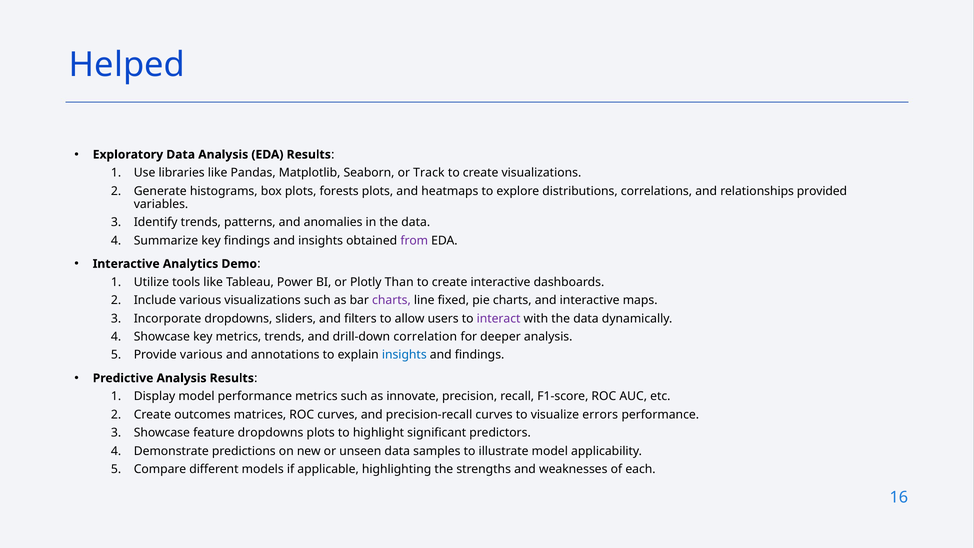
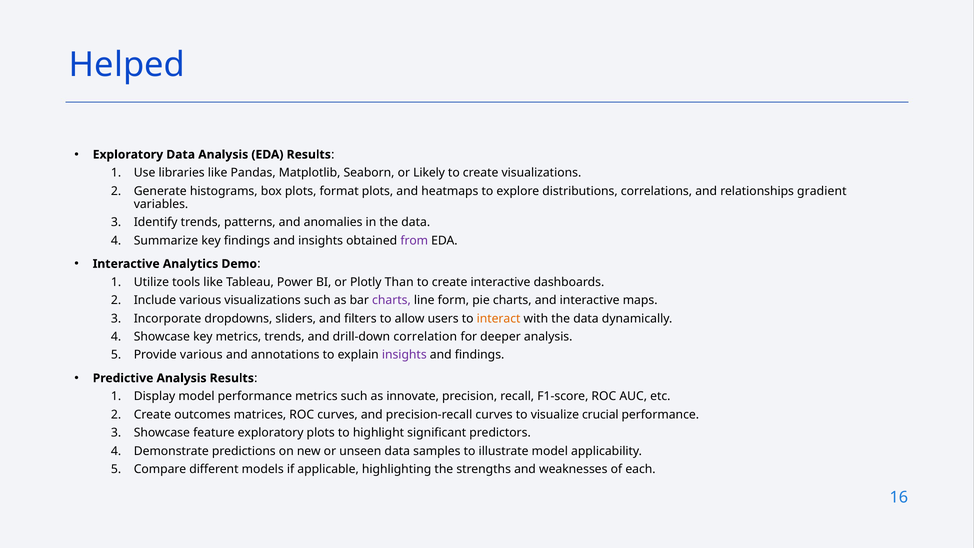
Track: Track -> Likely (429, 173)
forests: forests -> format (339, 191)
provided: provided -> gradient (822, 191)
fixed: fixed -> form (453, 300)
interact colour: purple -> orange (499, 318)
insights colour: blue -> purple (404, 355)
errors: errors -> crucial (600, 415)
feature dropdowns: dropdowns -> exploratory (271, 433)
